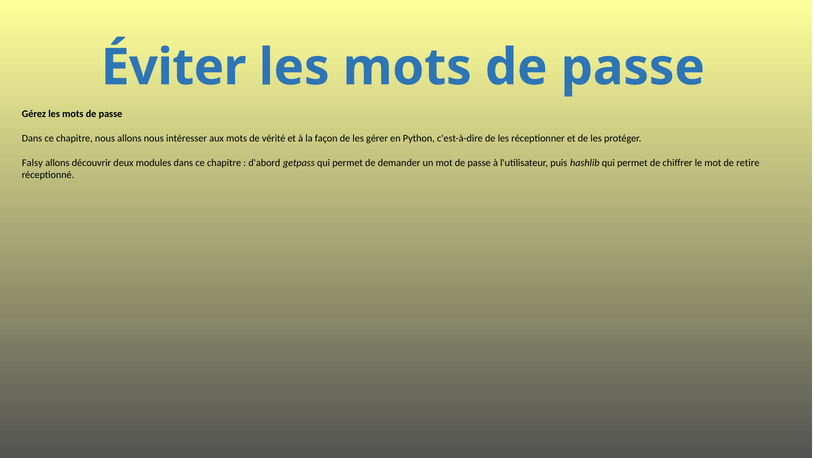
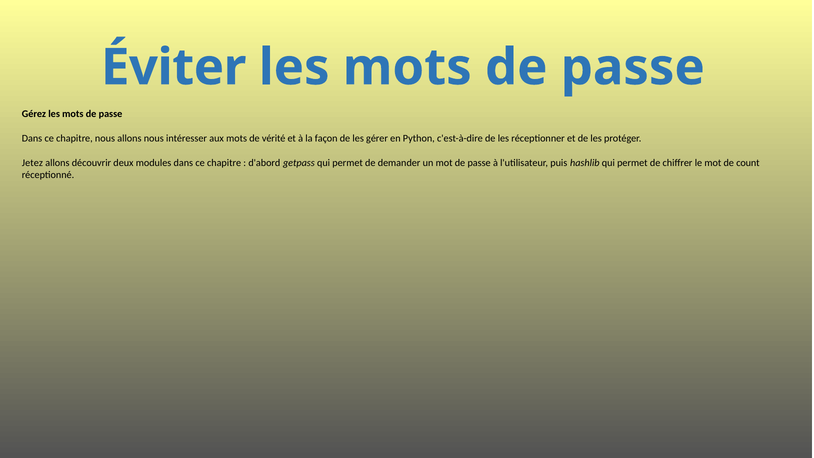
Falsy: Falsy -> Jetez (32, 163)
retire: retire -> count (748, 163)
